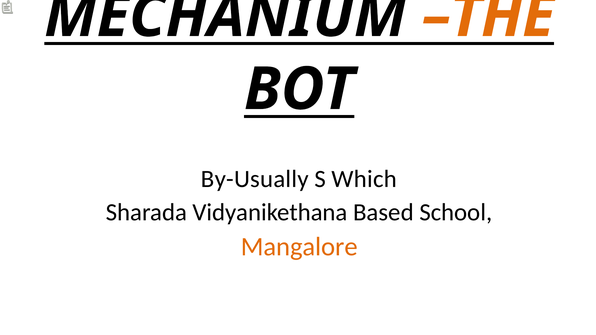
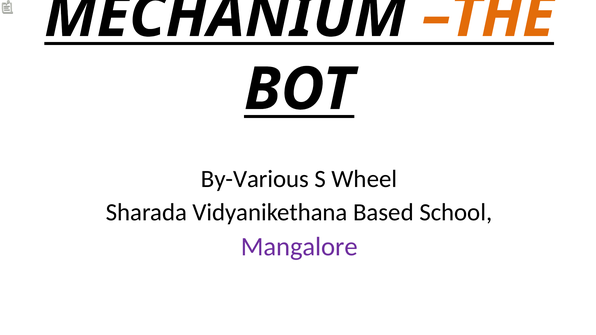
By-Usually: By-Usually -> By-Various (255, 179)
Which: Which -> Wheel (364, 179)
Mangalore colour: orange -> purple (299, 247)
